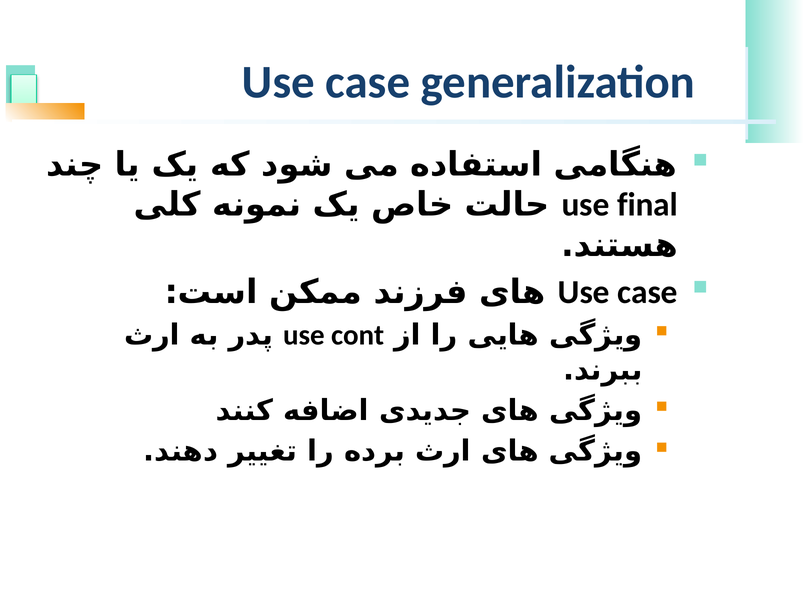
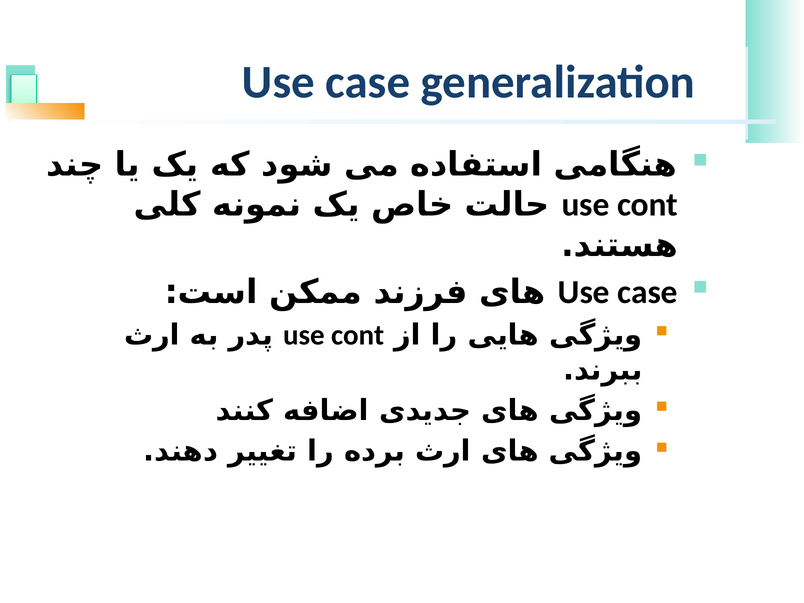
final: final -> cont (648, 205)
